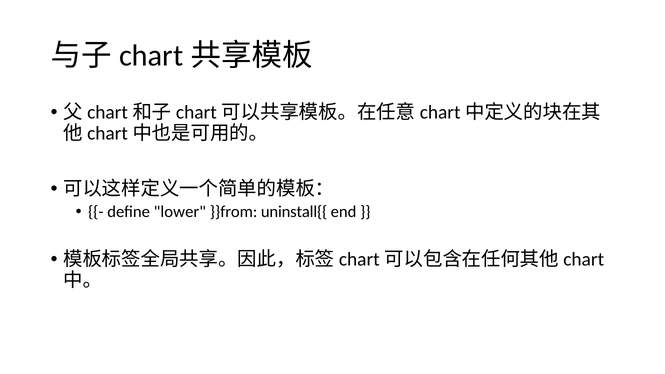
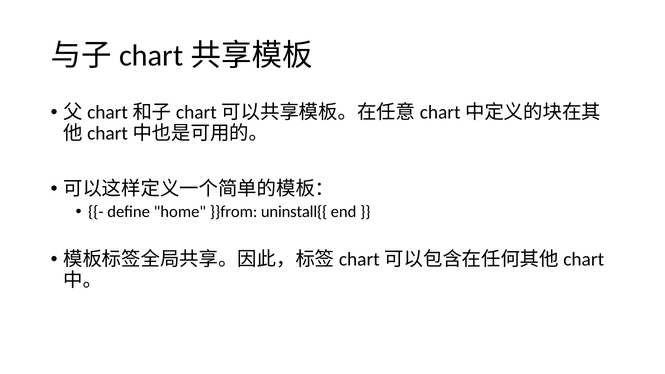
lower: lower -> home (180, 212)
